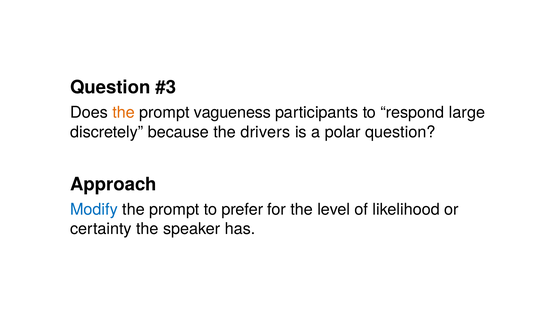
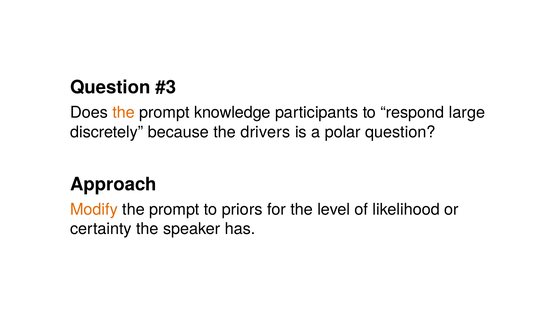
vagueness: vagueness -> knowledge (232, 112)
Modify colour: blue -> orange (94, 209)
prefer: prefer -> priors (242, 209)
